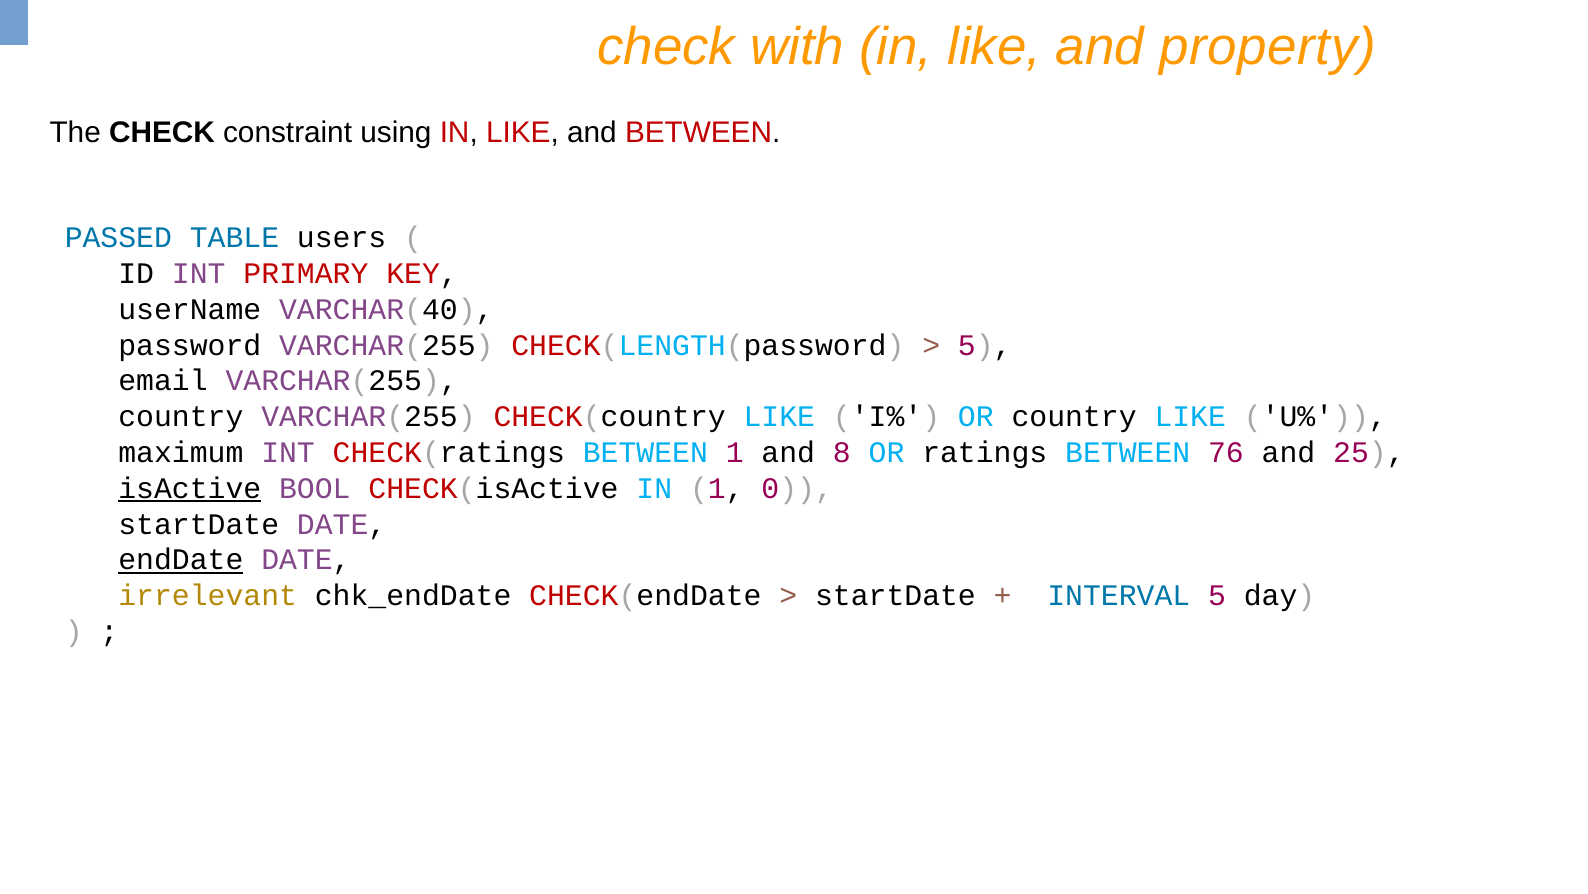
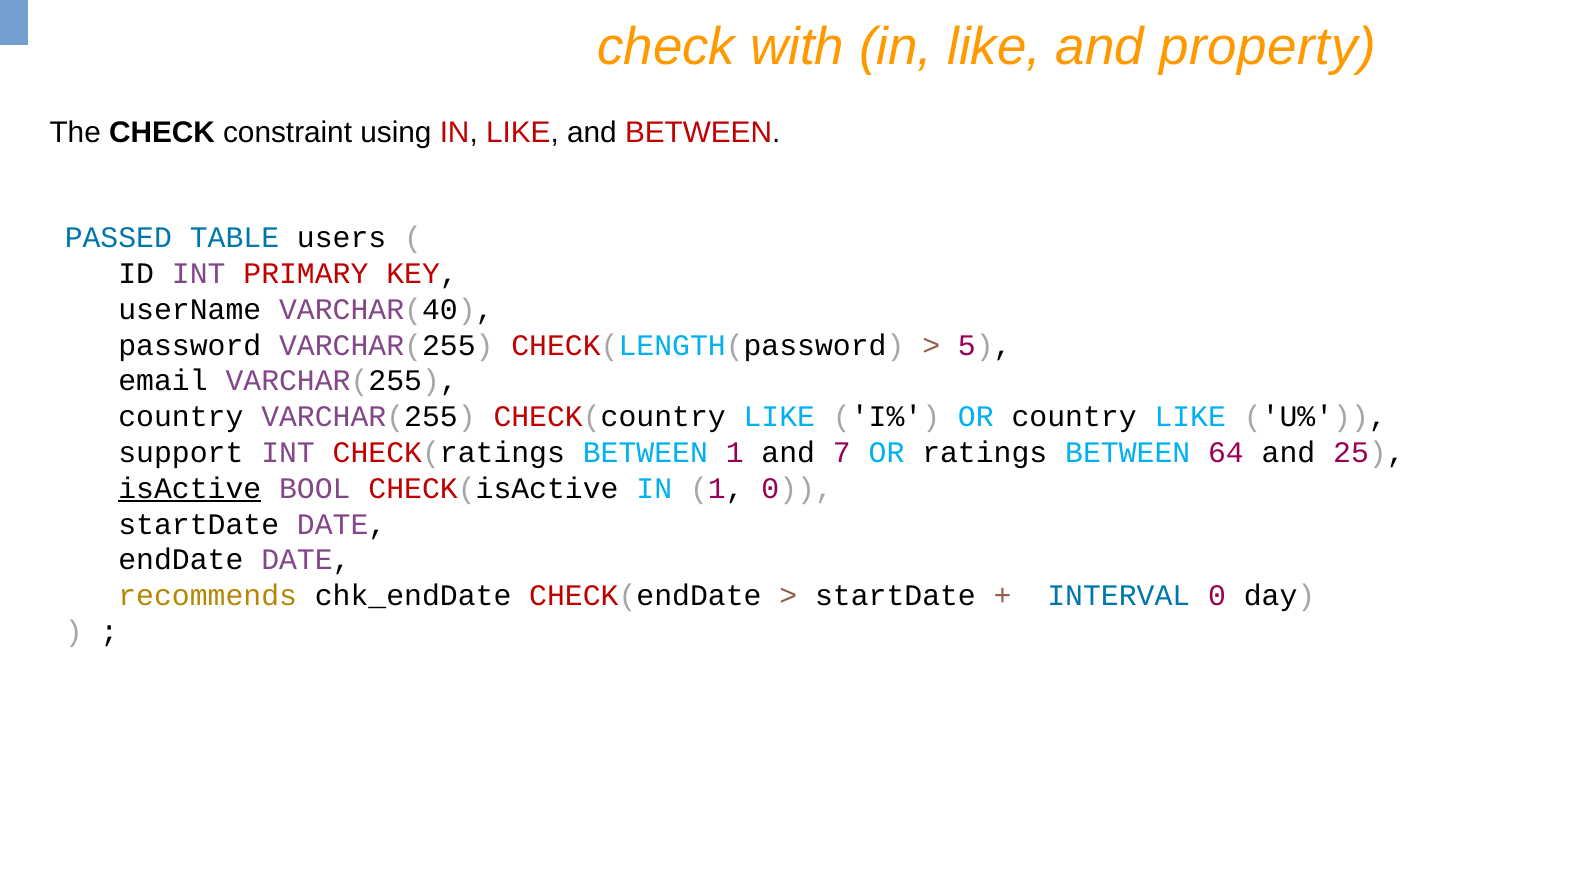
maximum: maximum -> support (181, 452)
8: 8 -> 7 (842, 452)
76: 76 -> 64 (1226, 452)
endDate underline: present -> none (181, 559)
irrelevant: irrelevant -> recommends (208, 595)
INTERVAL 5: 5 -> 0 (1217, 595)
